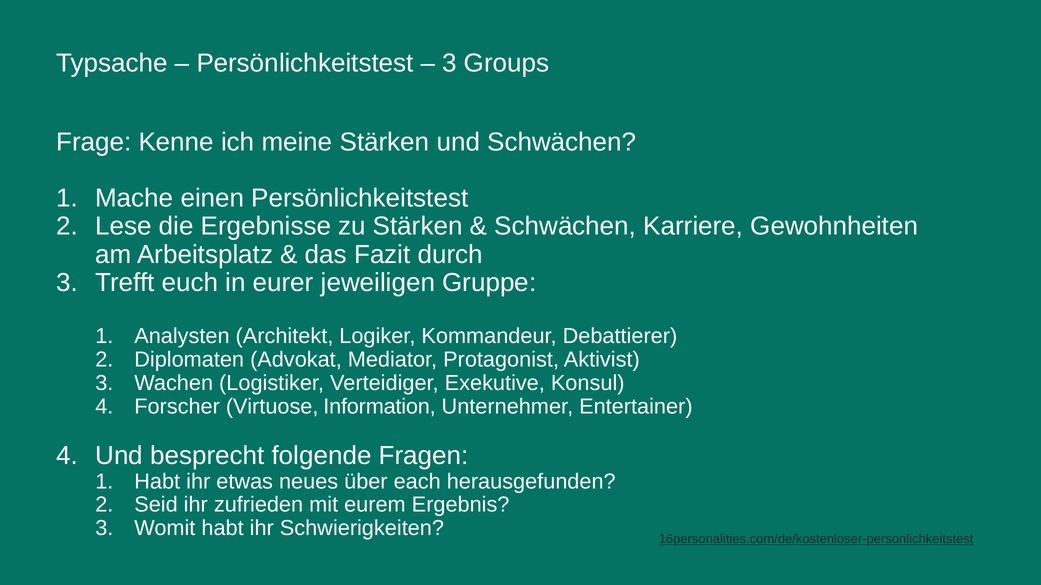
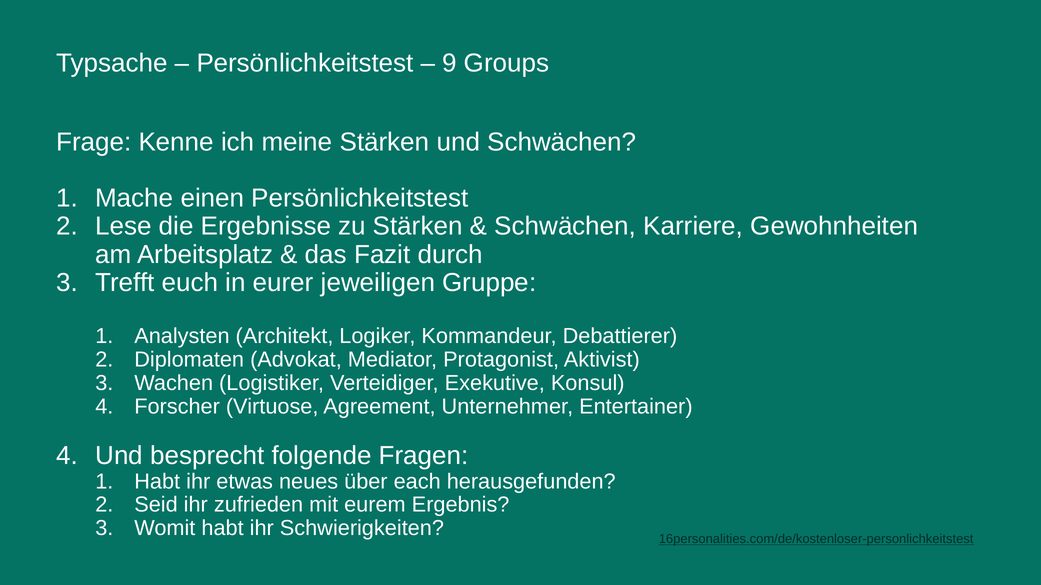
3: 3 -> 9 (450, 63)
Information: Information -> Agreement (379, 407)
